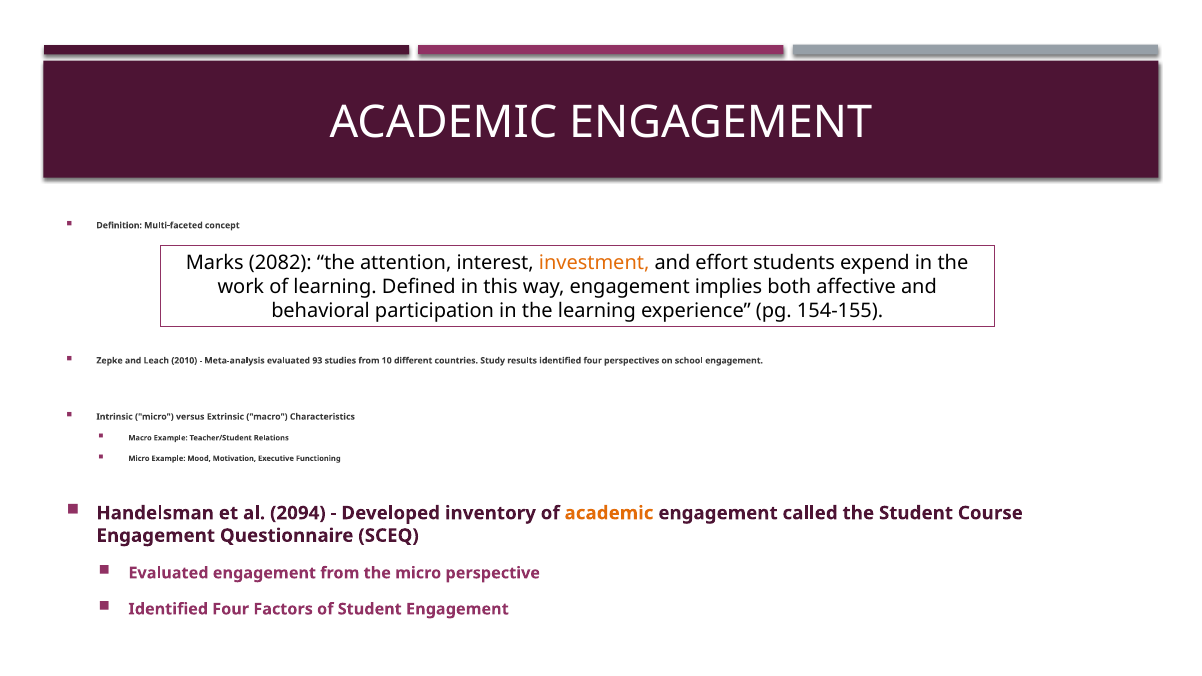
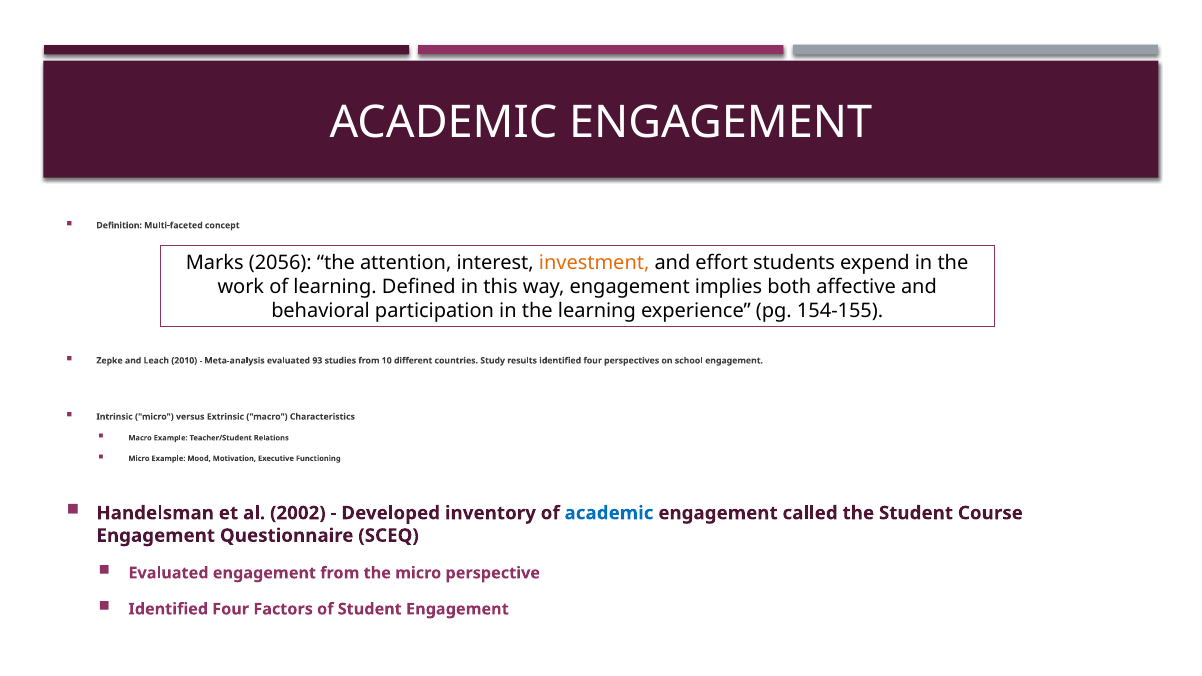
2082: 2082 -> 2056 (280, 263)
2094: 2094 -> 2002 (298, 513)
academic colour: orange -> blue (609, 513)
